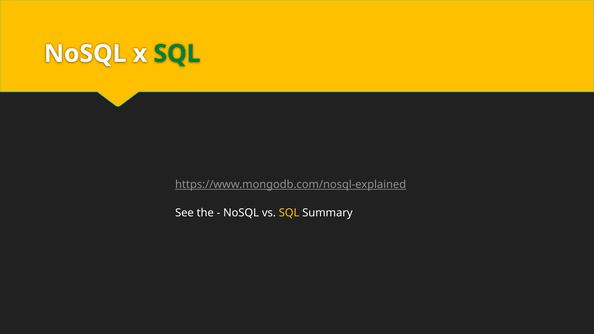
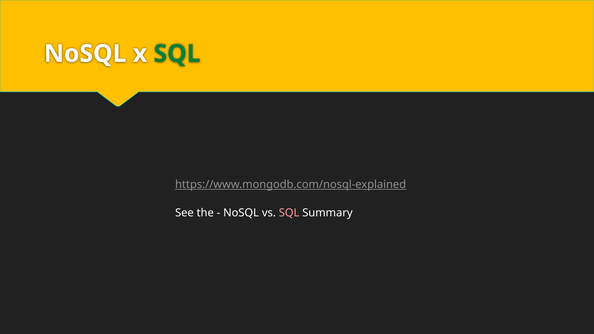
SQL colour: yellow -> pink (289, 213)
